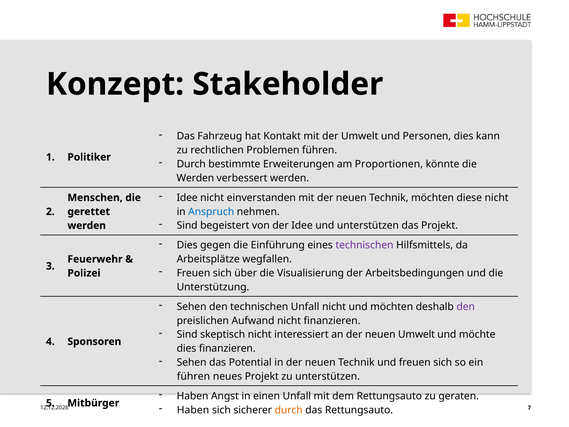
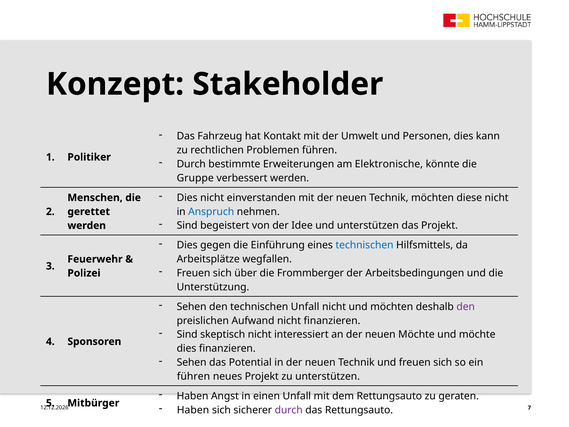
Proportionen: Proportionen -> Elektronische (389, 164)
Werden: Werden -> Gruppe (195, 178)
Idee: Idee -> Dies (187, 198)
technischen colour: purple -> blue (364, 245)
Visualisierung: Visualisierung -> Frommberger (310, 273)
neuen Umwelt: Umwelt -> Möchte (416, 334)
durch colour: orange -> purple (289, 410)
